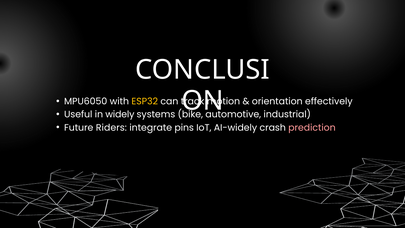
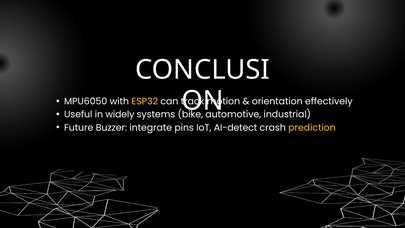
Riders: Riders -> Buzzer (111, 127)
AI-widely: AI-widely -> AI-detect (236, 127)
prediction colour: pink -> yellow (312, 127)
